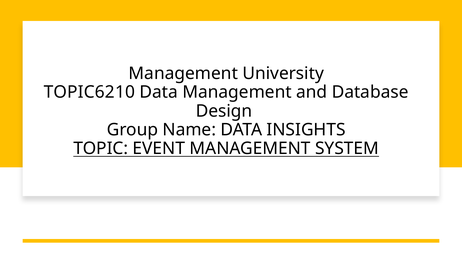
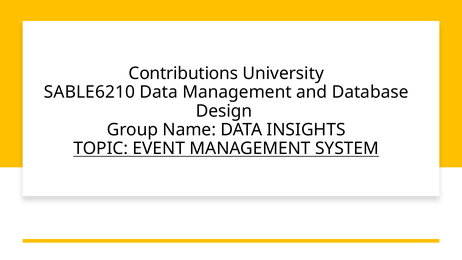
Management: Management -> Contributions (183, 73)
TOPIC6210: TOPIC6210 -> SABLE6210 (89, 92)
